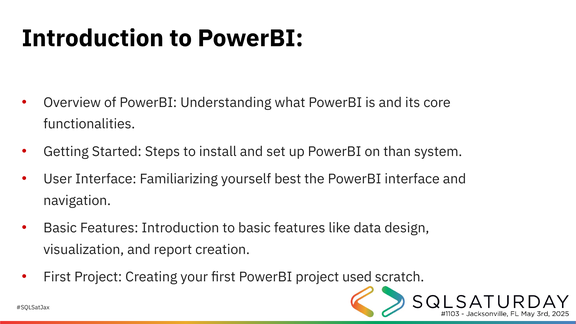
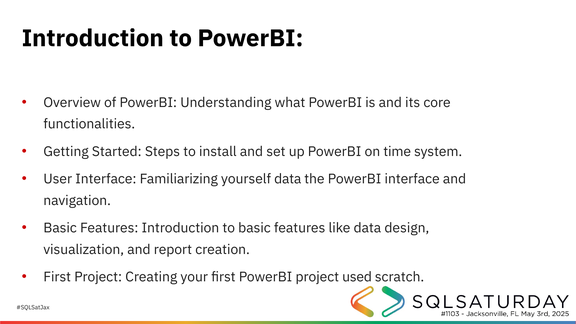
than: than -> time (397, 152)
yourself best: best -> data (288, 179)
